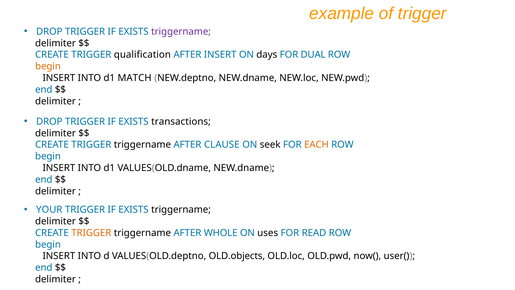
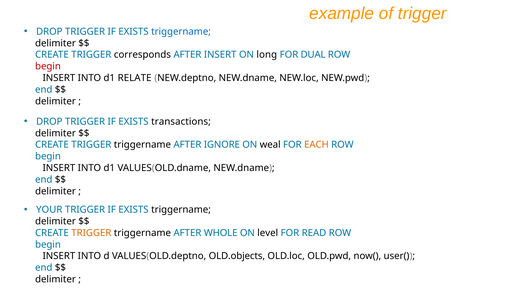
triggername colour: purple -> blue (181, 32)
qualification: qualification -> corresponds (142, 55)
days: days -> long (267, 55)
begin colour: orange -> red (48, 66)
MATCH: MATCH -> RELATE (135, 78)
CLAUSE: CLAUSE -> IGNORE (222, 145)
seek: seek -> weal (270, 145)
uses: uses -> level (268, 233)
